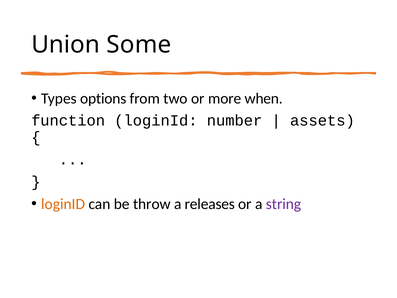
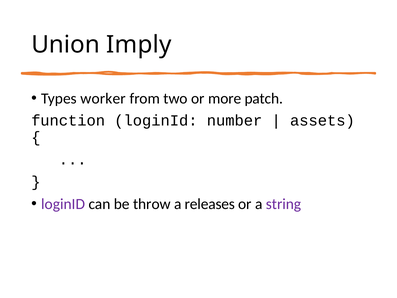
Some: Some -> Imply (139, 44)
options: options -> worker (103, 98)
when: when -> patch (264, 98)
loginID colour: orange -> purple (63, 204)
